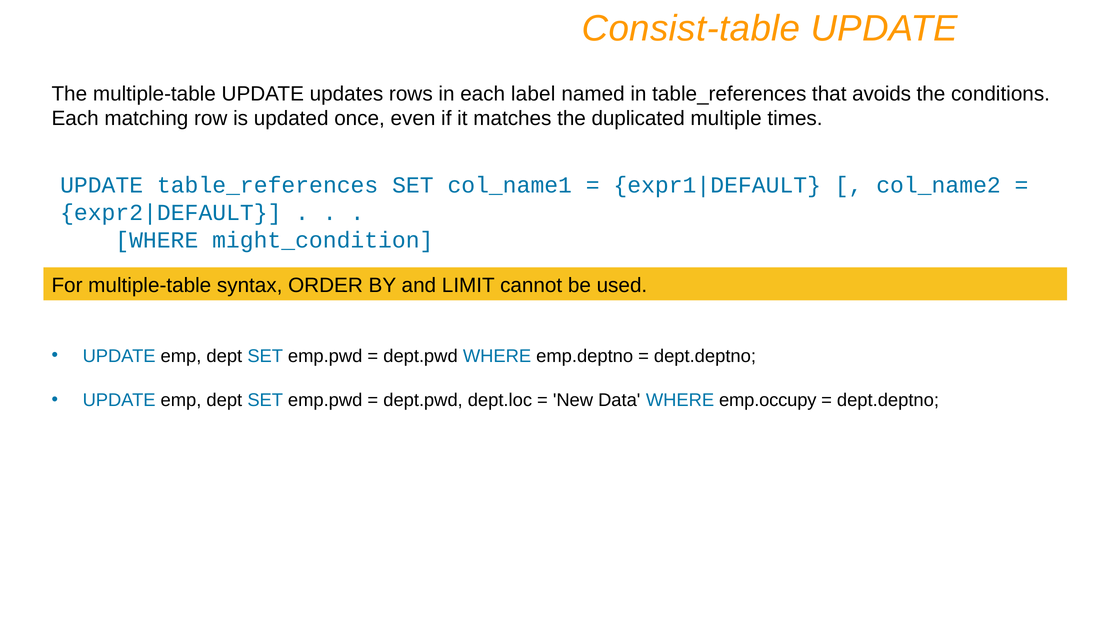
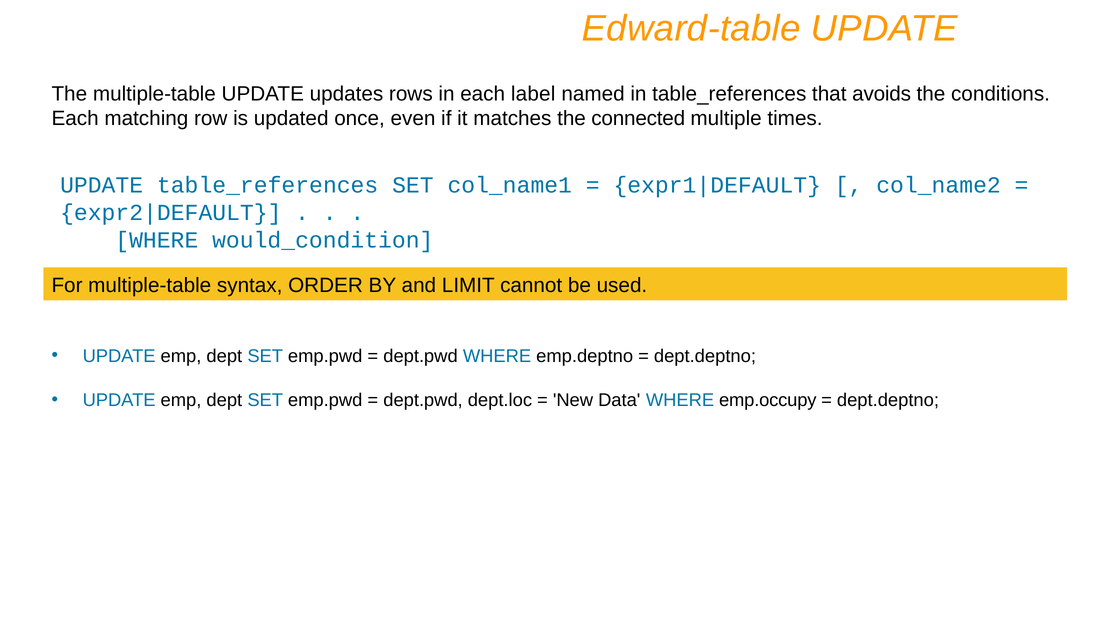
Consist-table: Consist-table -> Edward-table (691, 29)
duplicated: duplicated -> connected (638, 119)
might_condition: might_condition -> would_condition (323, 240)
